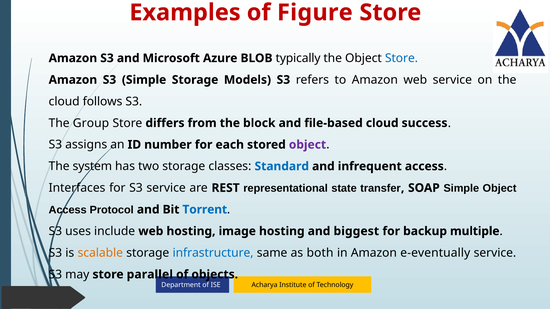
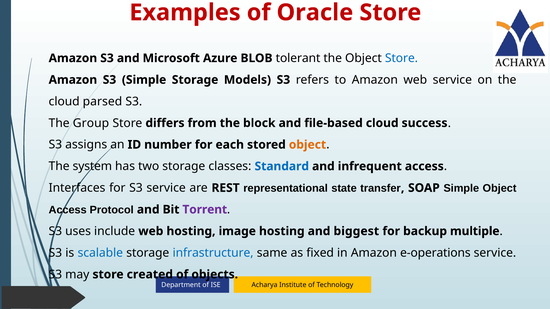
Figure: Figure -> Oracle (315, 13)
typically: typically -> tolerant (298, 58)
follows: follows -> parsed (102, 102)
object colour: purple -> orange (307, 145)
Torrent colour: blue -> purple (205, 210)
scalable colour: orange -> blue (100, 253)
both: both -> fixed (320, 253)
e-eventually: e-eventually -> e-operations (435, 253)
parallel: parallel -> created (150, 275)
